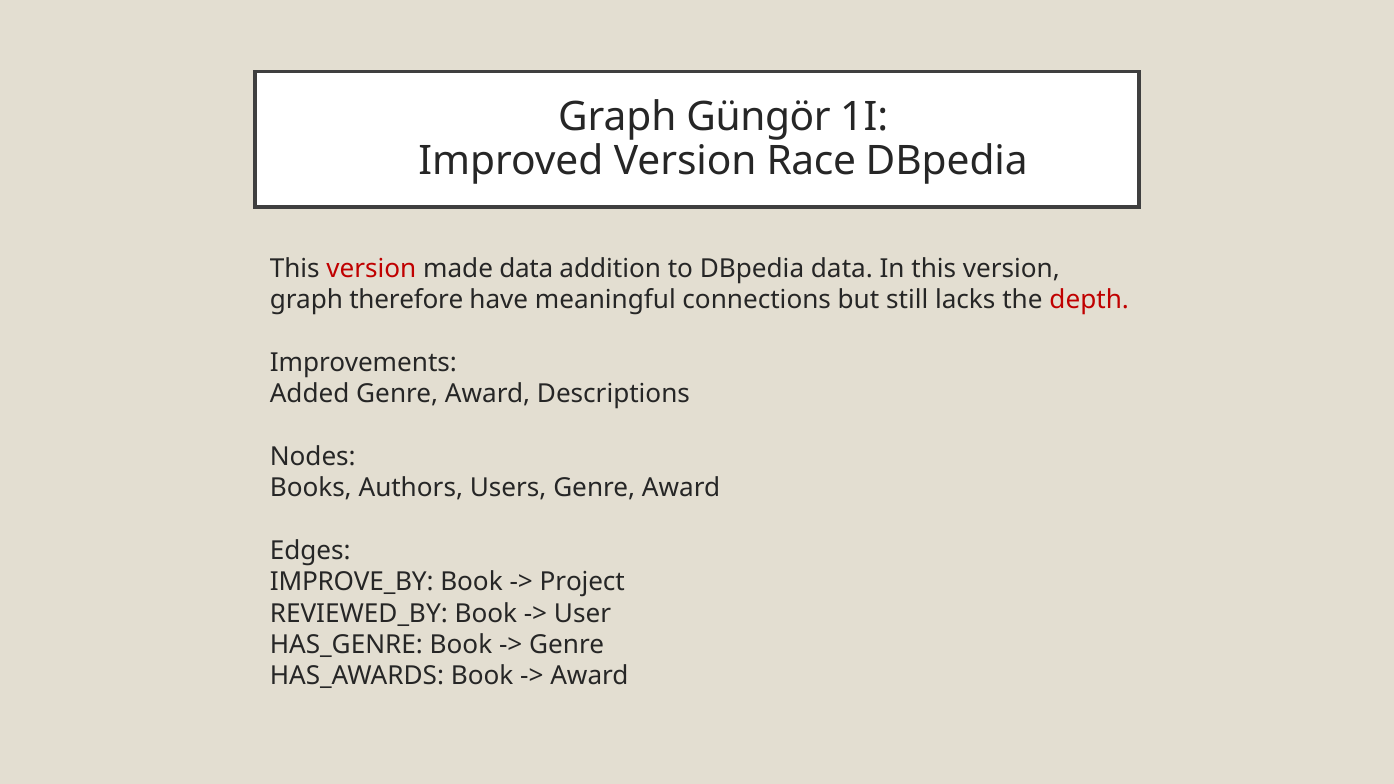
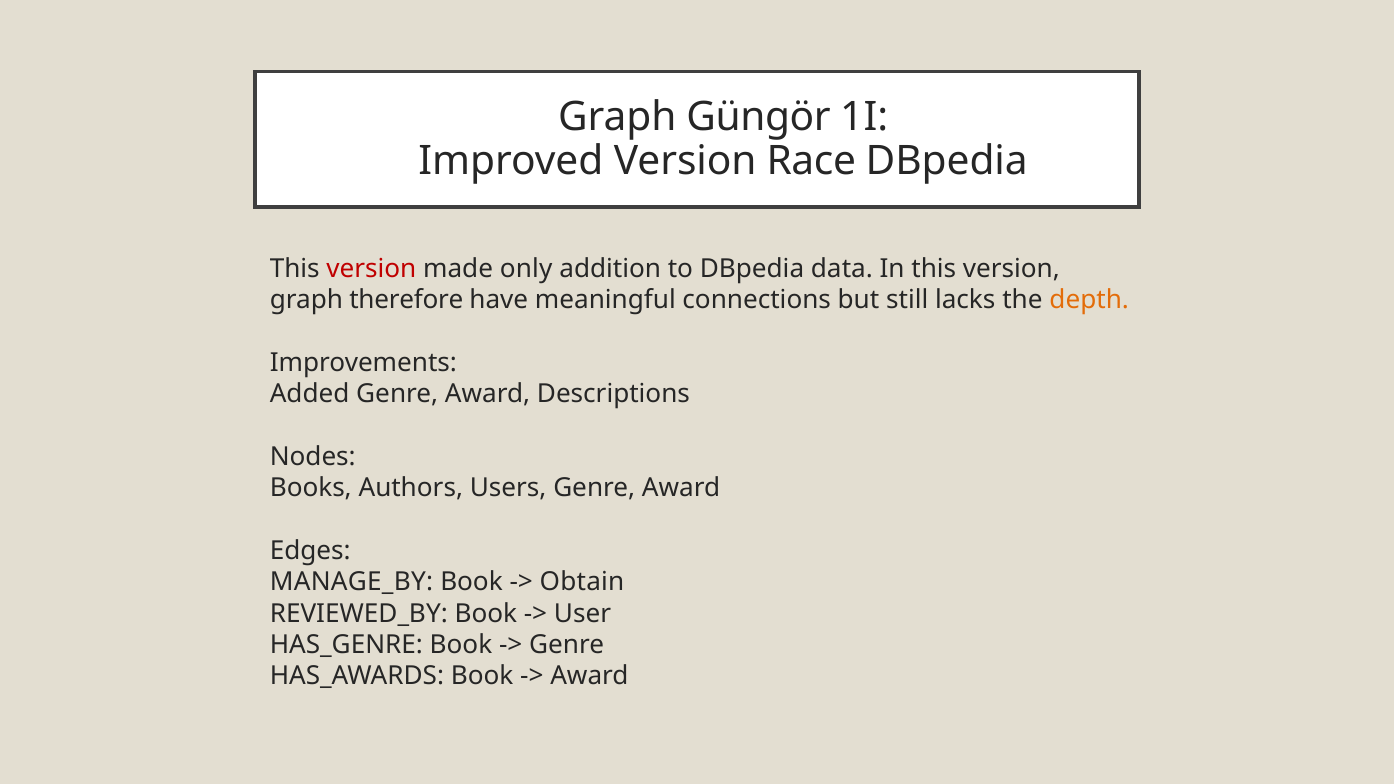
made data: data -> only (526, 269)
depth colour: red -> orange (1089, 300)
IMPROVE_BY: IMPROVE_BY -> MANAGE_BY (351, 582)
Project: Project -> Obtain (582, 582)
